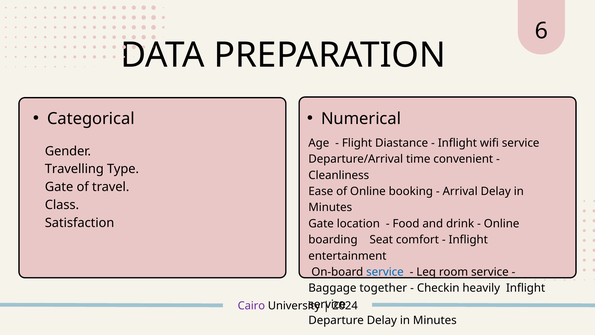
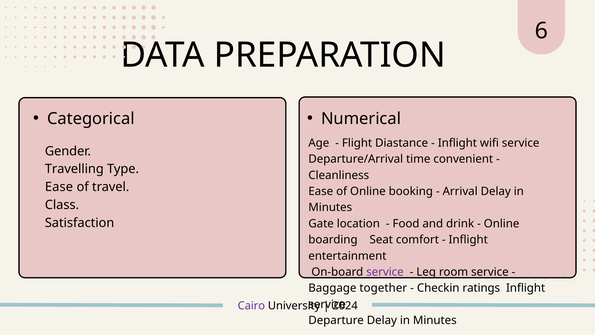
Gate: Gate -> Ease (59, 187)
service colour: blue -> purple (385, 272)
heavily: heavily -> ratings (481, 288)
